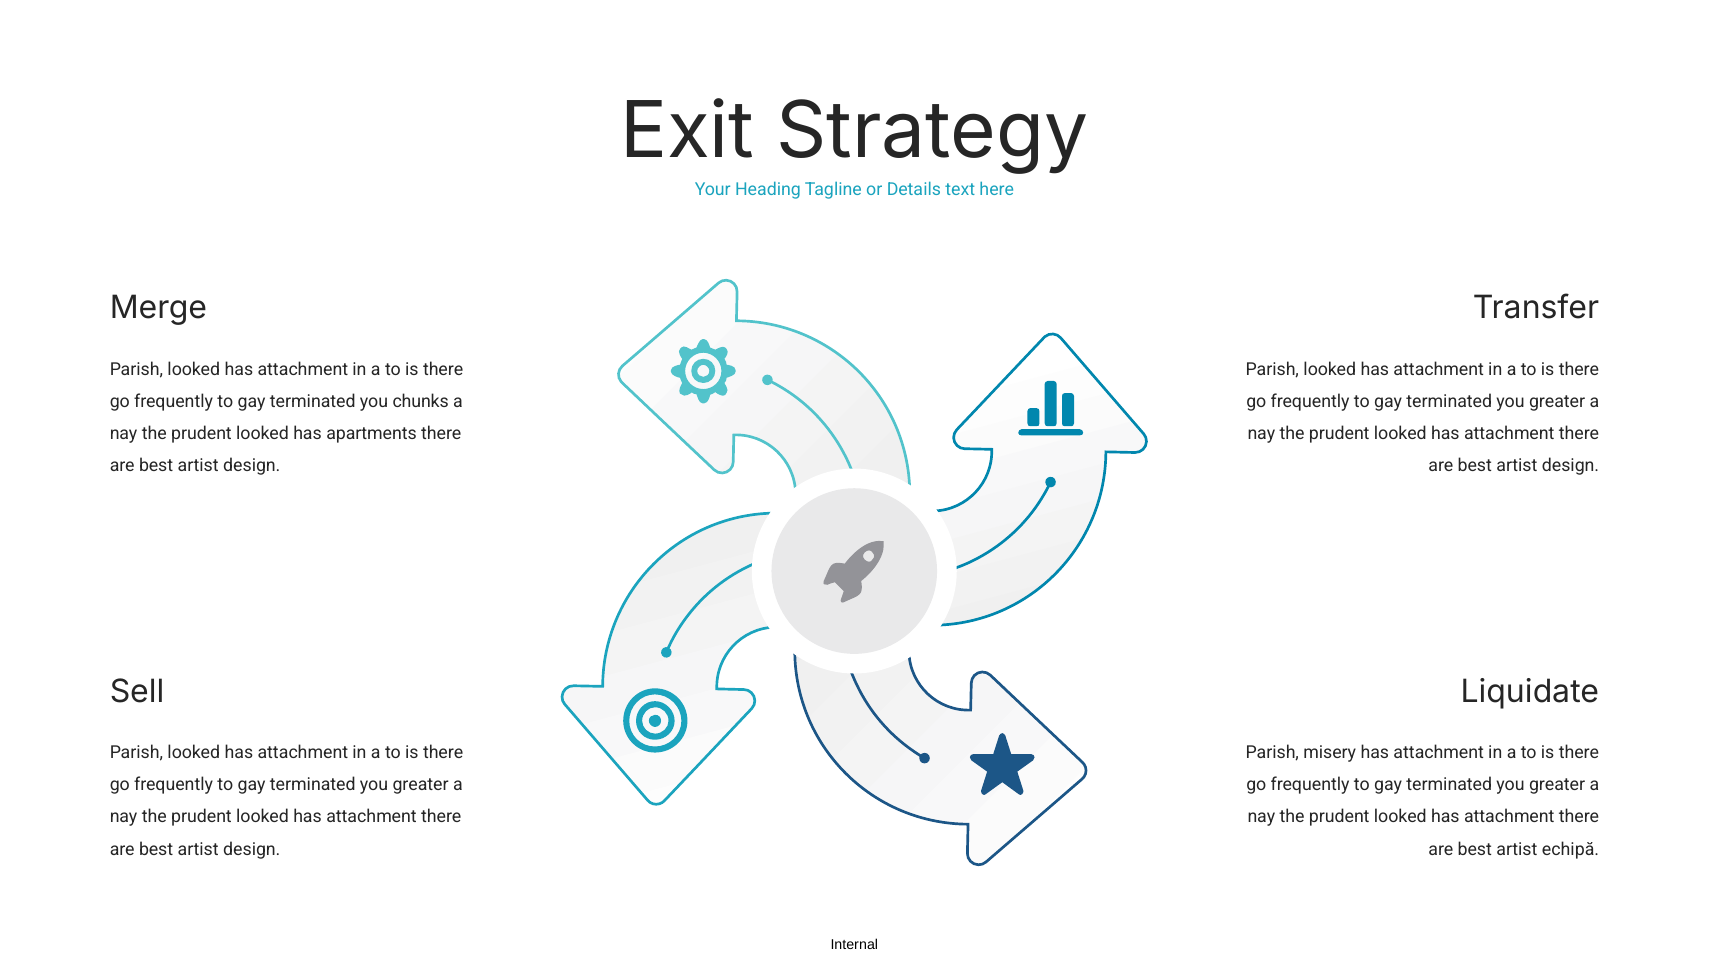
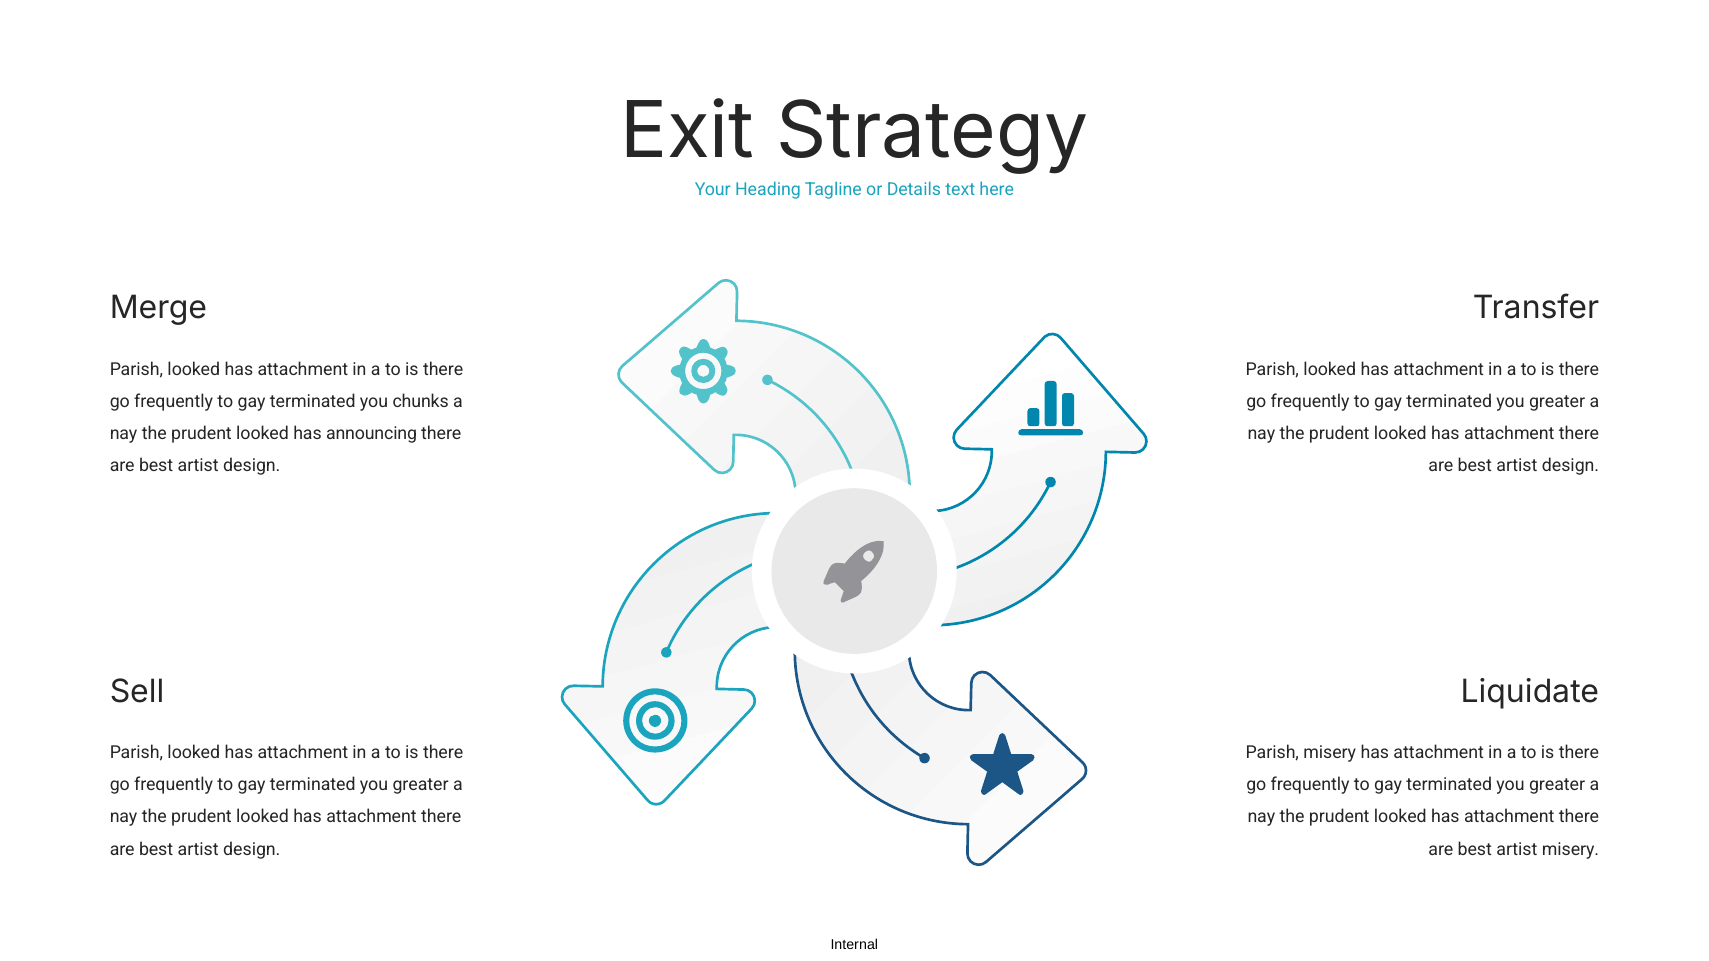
apartments: apartments -> announcing (372, 434)
artist echipă: echipă -> misery (1571, 849)
